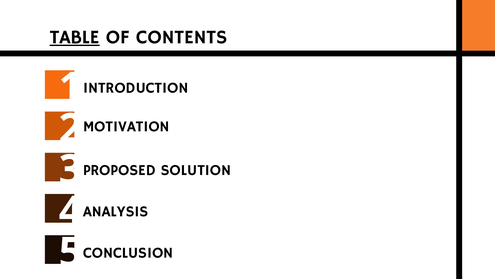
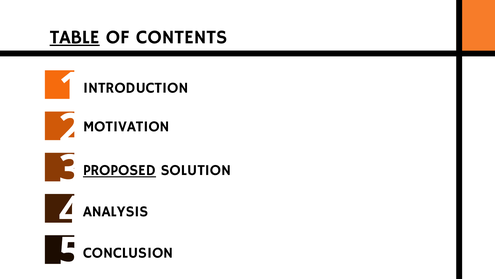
PROPOSED underline: none -> present (119, 170)
